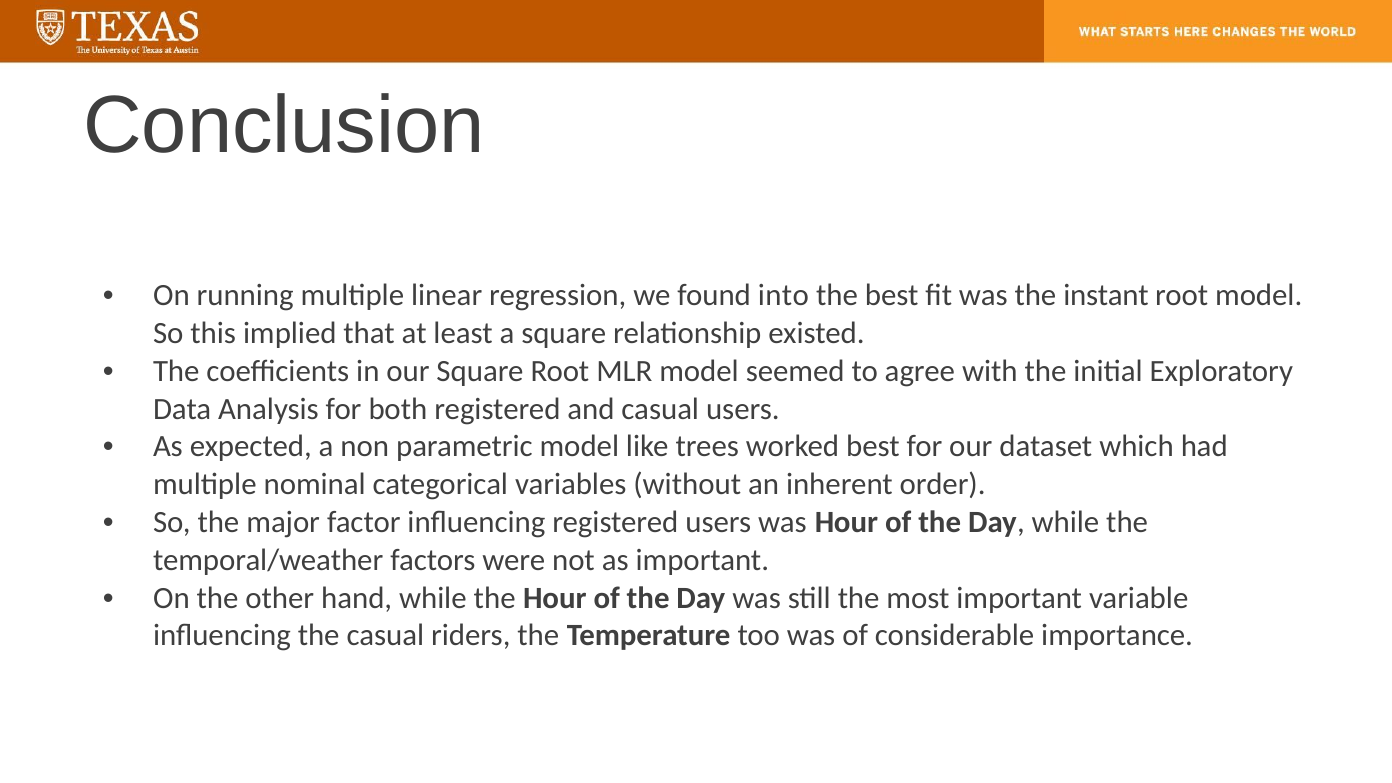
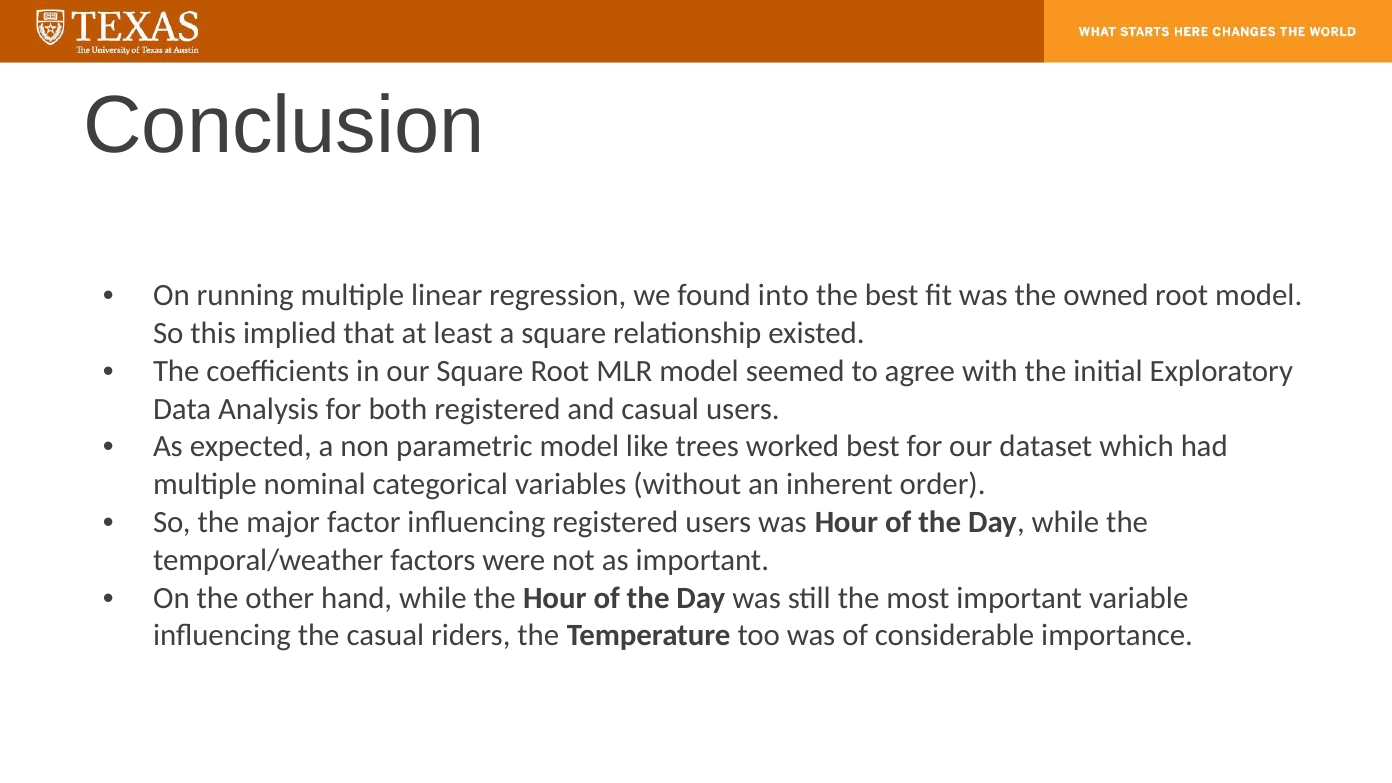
instant: instant -> owned (1106, 295)
